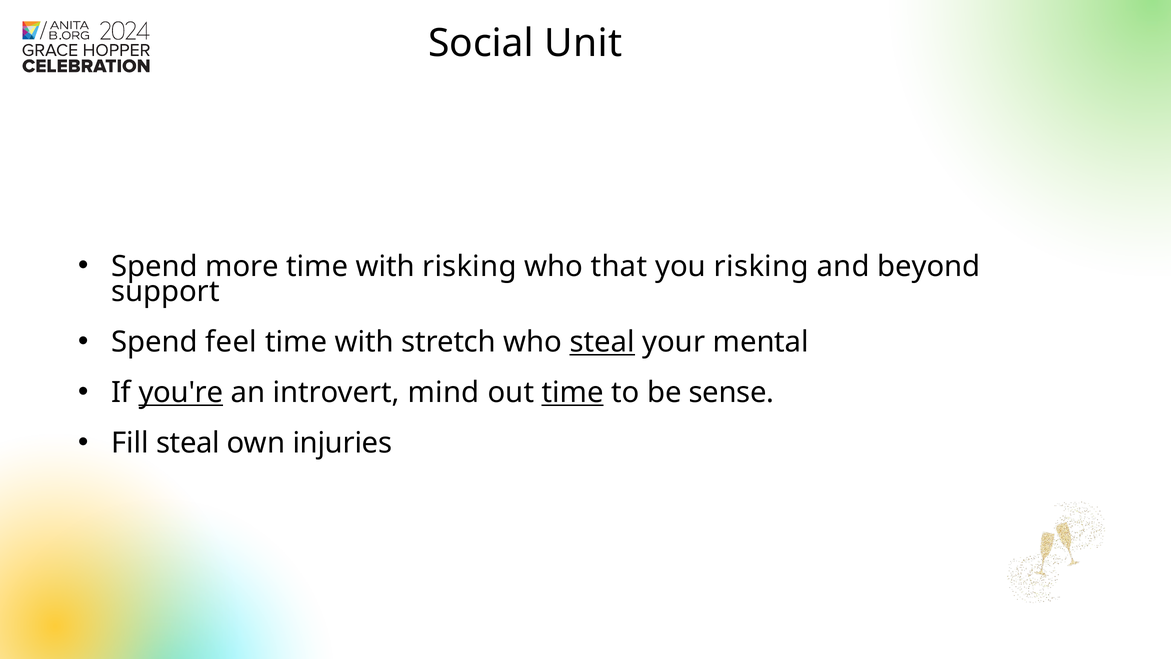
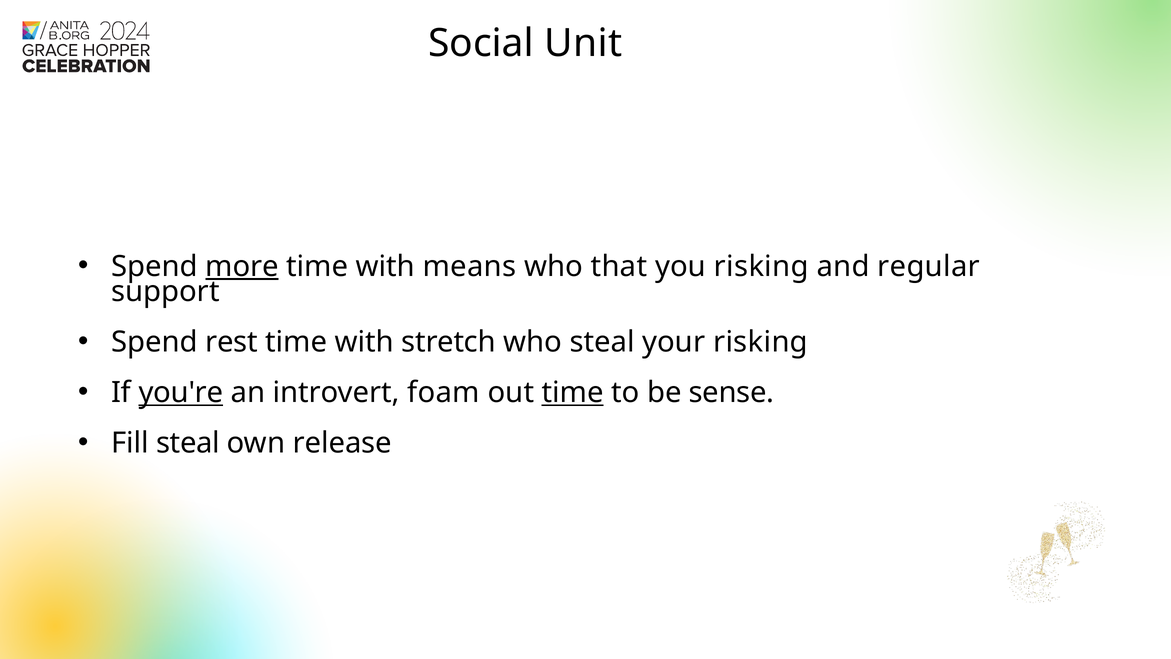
more underline: none -> present (242, 266)
with risking: risking -> means (469, 266)
beyond: beyond -> regular (929, 266)
feel: feel -> rest (232, 342)
steal underline: present -> none (602, 342)
your mental: mental -> risking (761, 342)
mind: mind -> foam (443, 392)
injuries: injuries -> release (342, 443)
